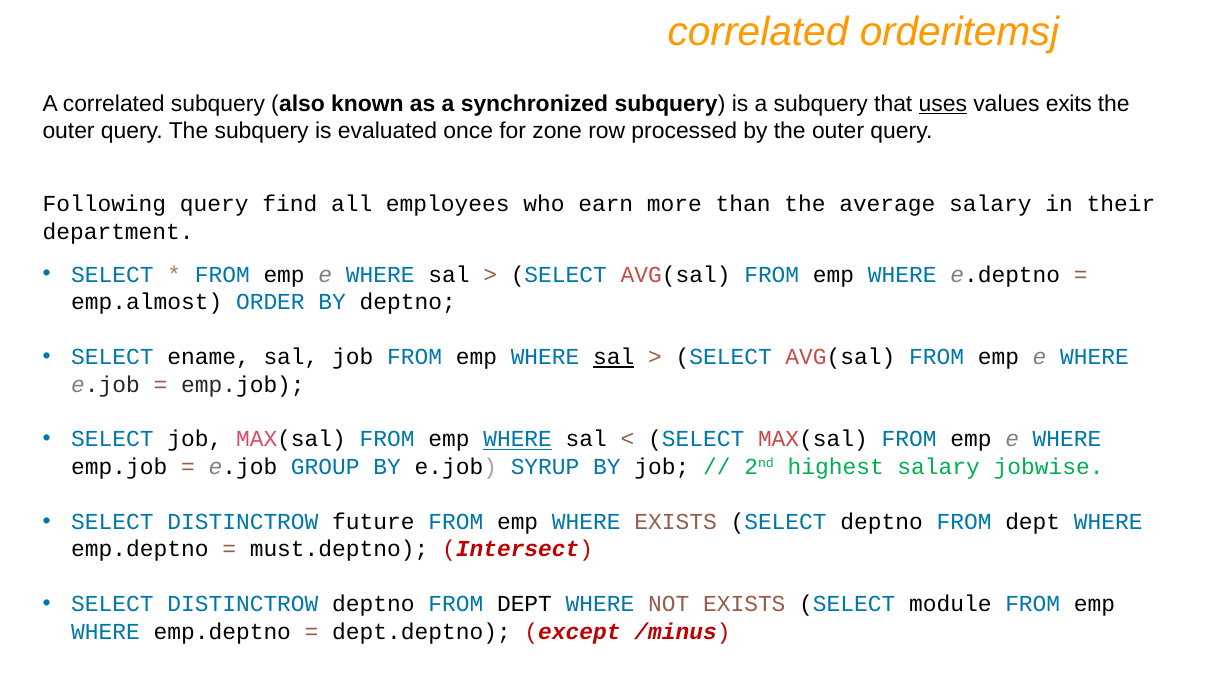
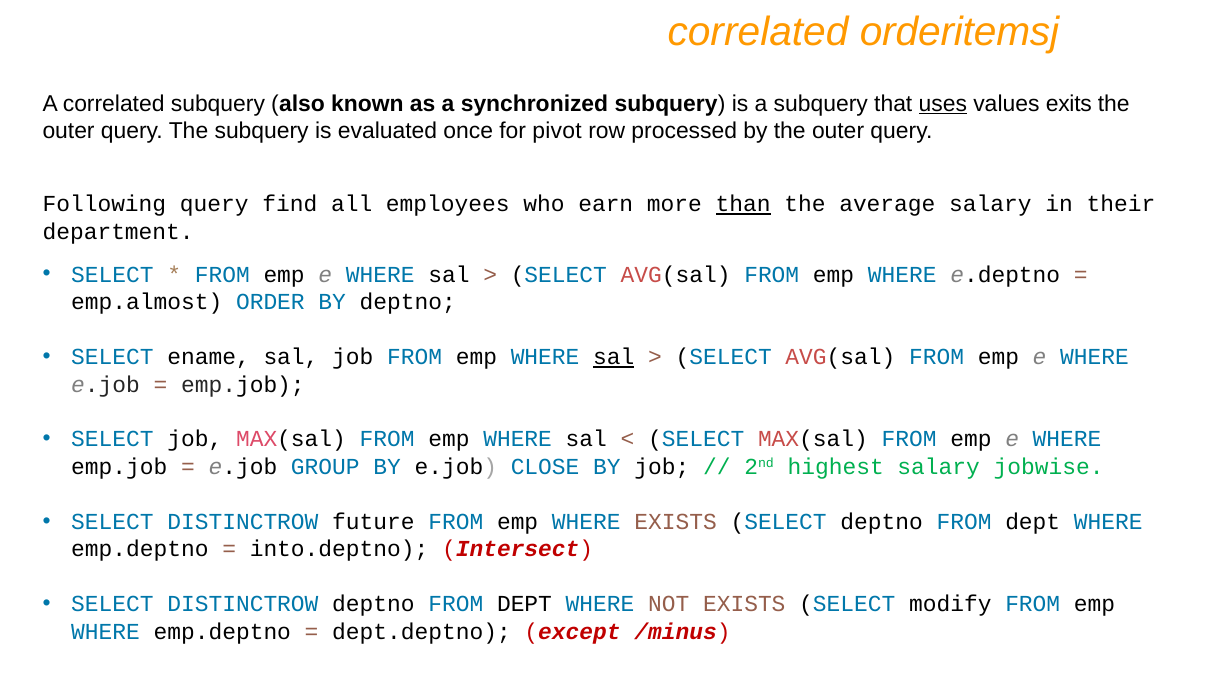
zone: zone -> pivot (557, 131)
than underline: none -> present (743, 204)
WHERE underline: present -> none (518, 439)
SYRUP: SYRUP -> CLOSE (545, 467)
must.deptno: must.deptno -> into.deptno (339, 549)
module: module -> modify (950, 604)
